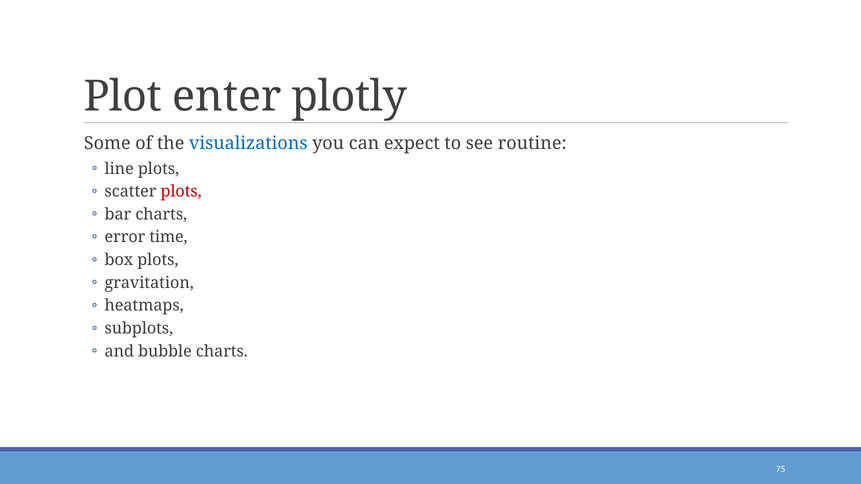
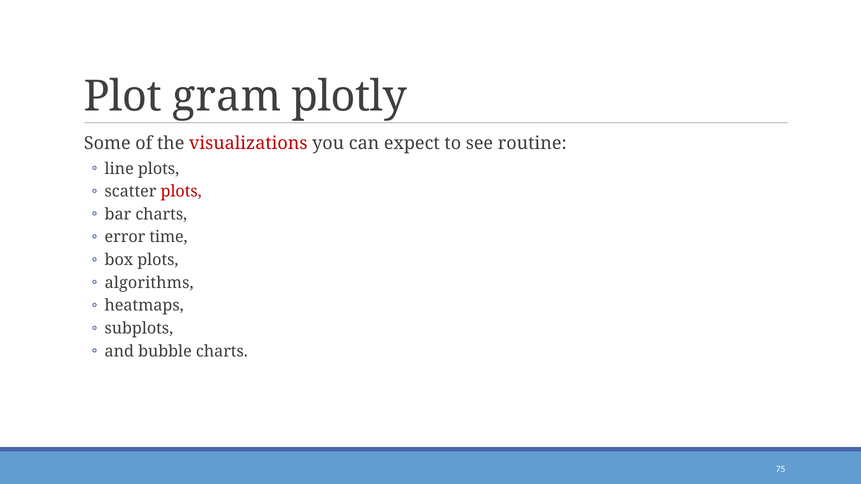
enter: enter -> gram (227, 96)
visualizations colour: blue -> red (248, 143)
gravitation: gravitation -> algorithms (149, 283)
